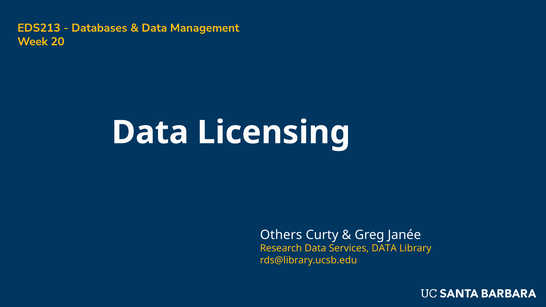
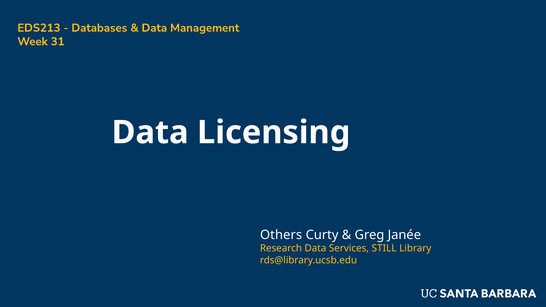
20: 20 -> 31 (58, 42)
Services DATA: DATA -> STILL (384, 248)
